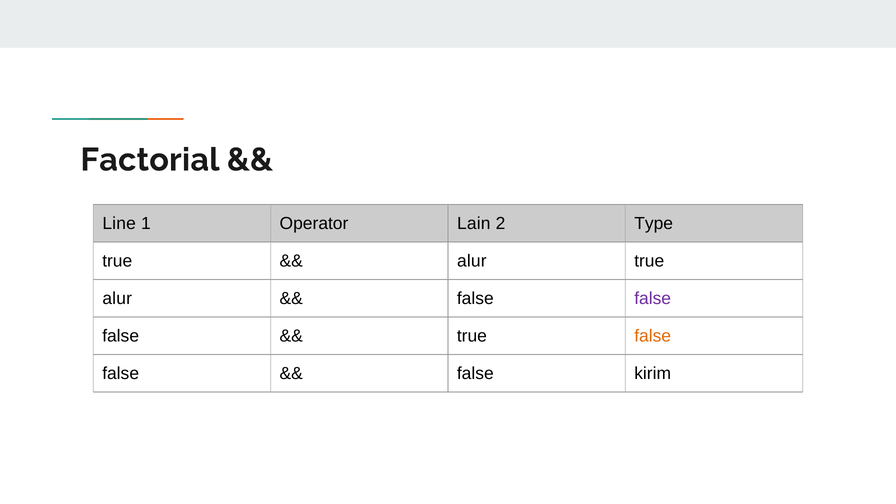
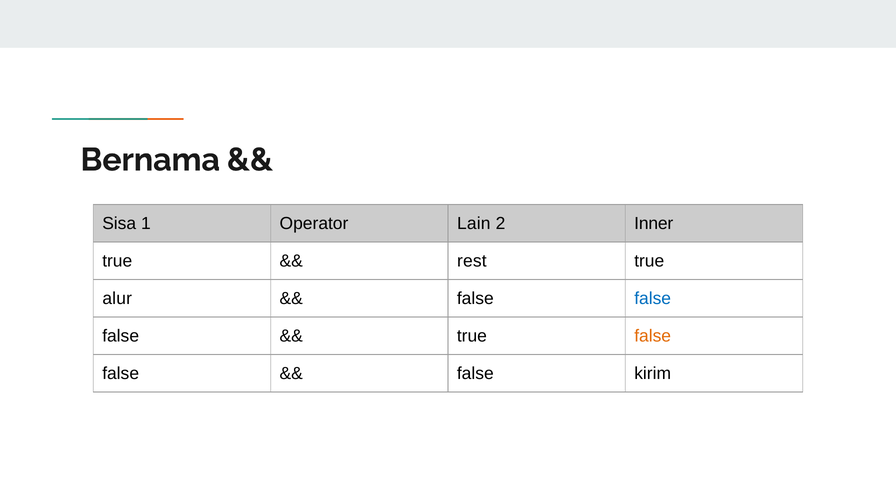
Factorial: Factorial -> Bernama (150, 160)
Line: Line -> Sisa (119, 224)
Type: Type -> Inner (654, 224)
alur: alur -> rest (472, 261)
false colour: purple -> blue (653, 299)
